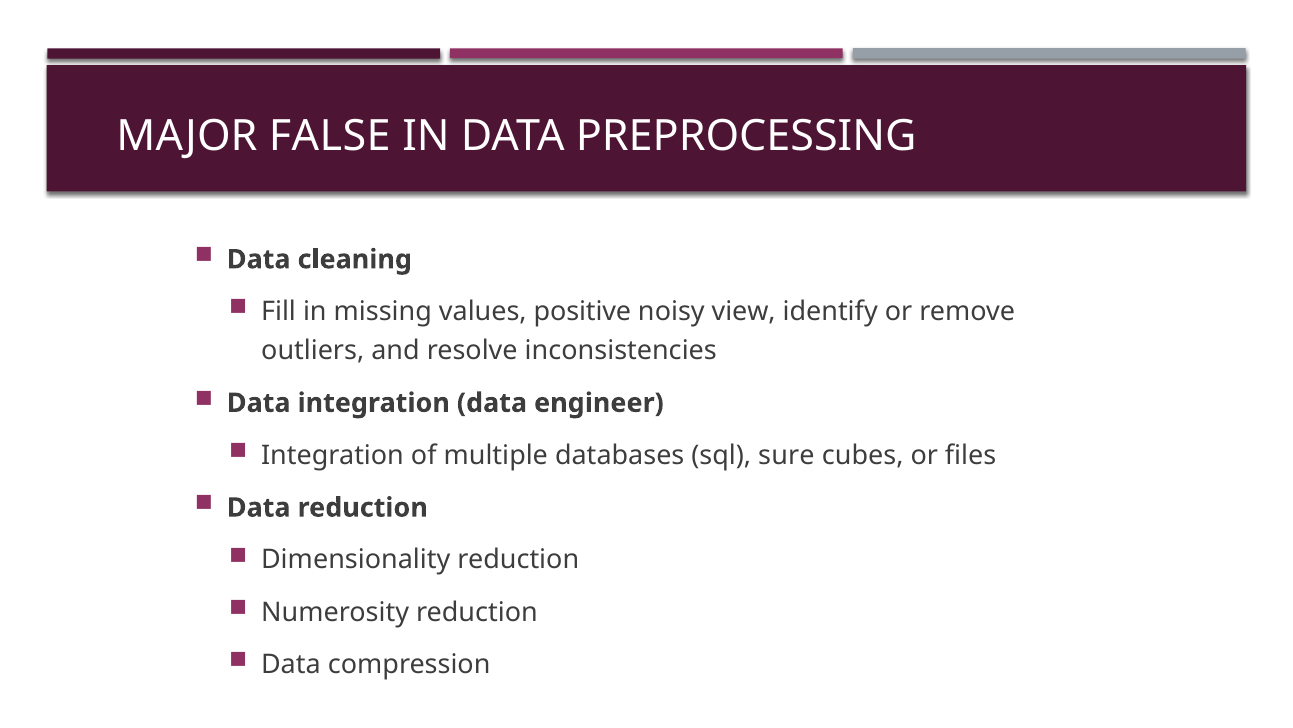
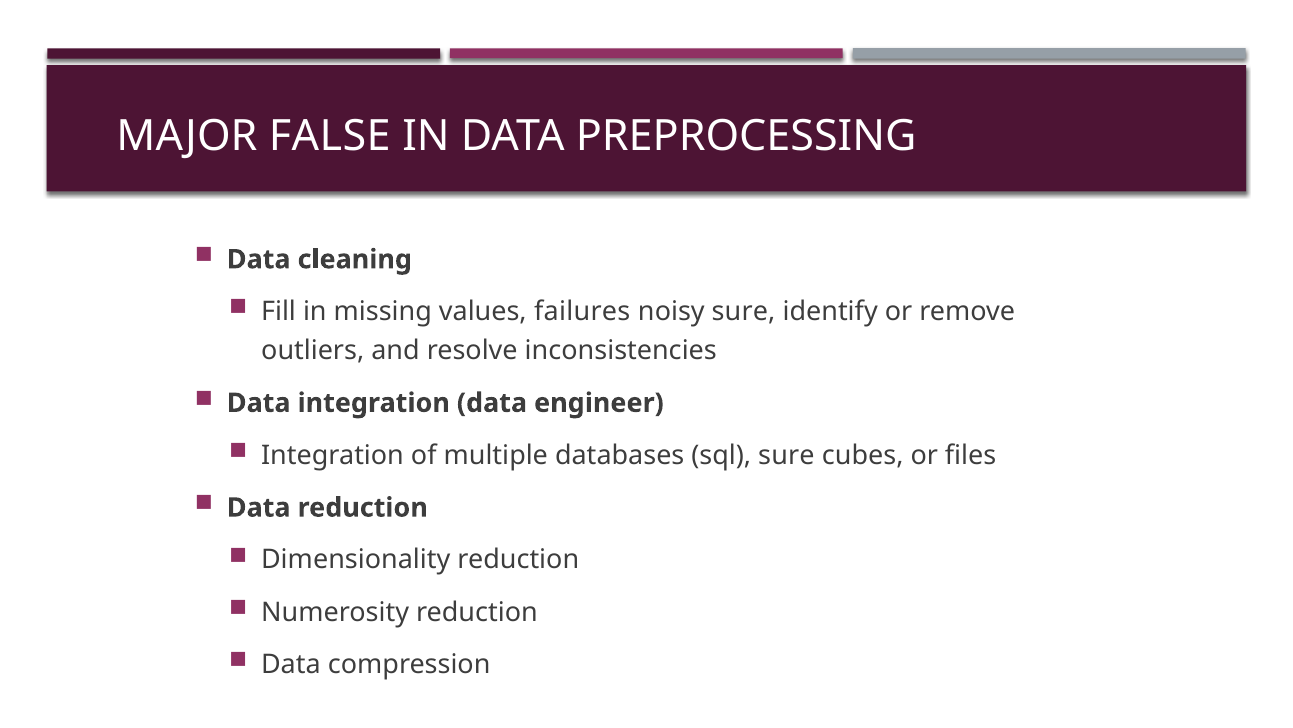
positive: positive -> failures (582, 312)
noisy view: view -> sure (744, 312)
